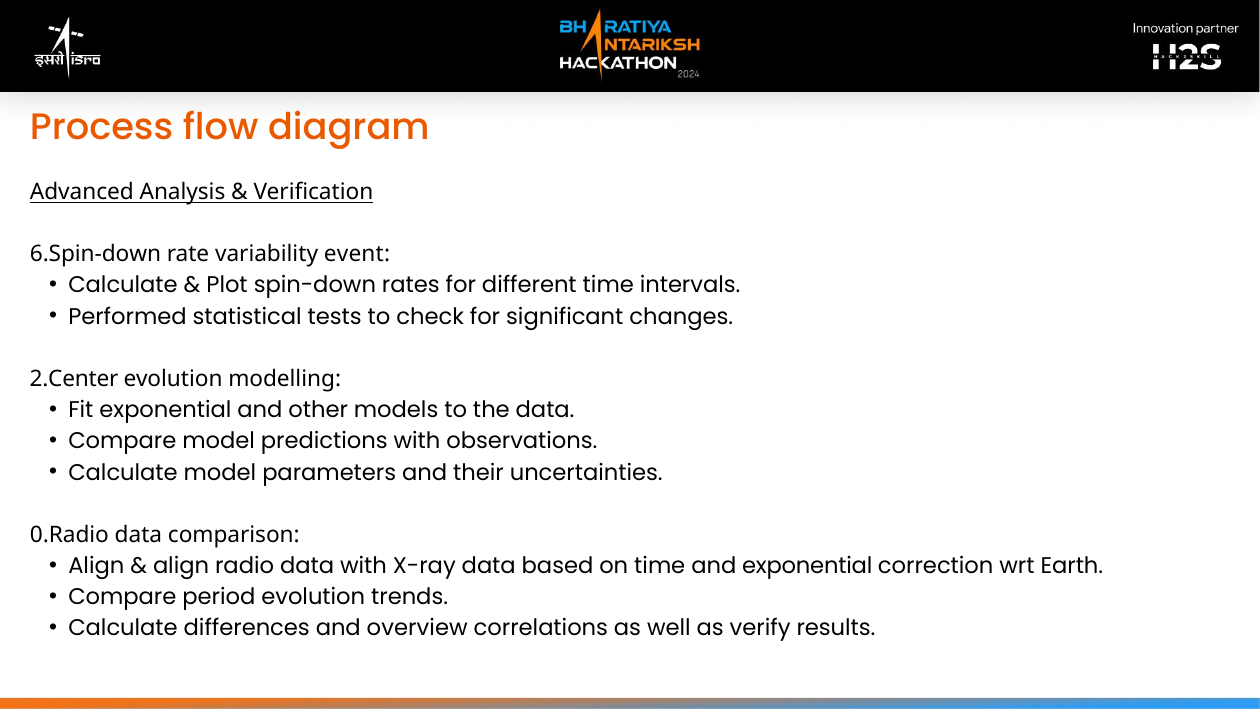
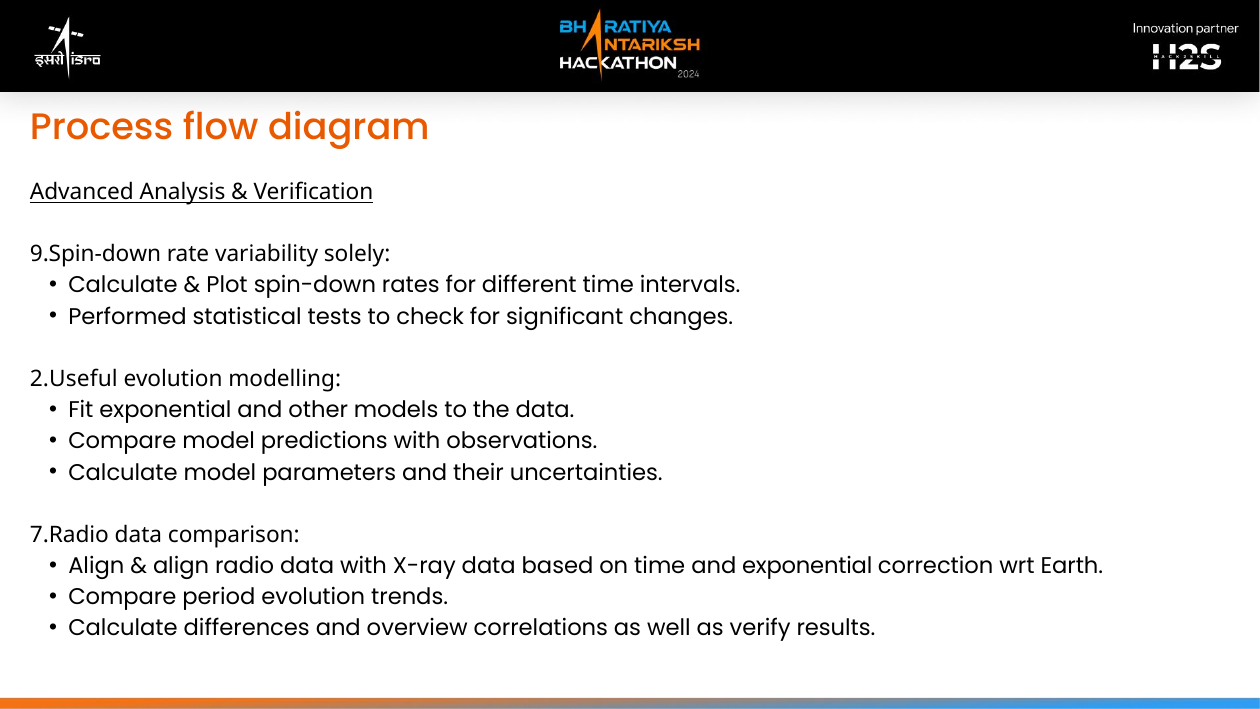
6.Spin-down: 6.Spin-down -> 9.Spin-down (95, 254)
event: event -> solely (357, 254)
2.Center: 2.Center -> 2.Useful (74, 379)
0.Radio: 0.Radio -> 7.Radio (69, 535)
